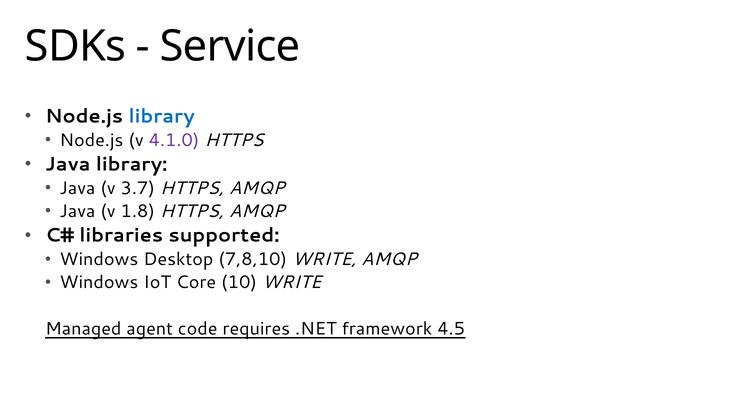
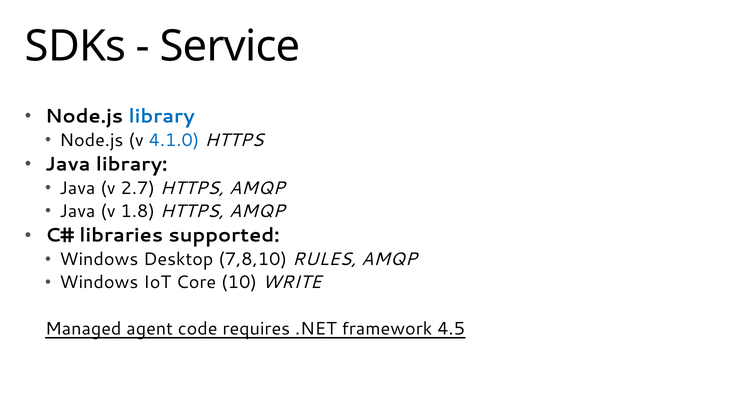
4.1.0 colour: purple -> blue (174, 140)
3.7: 3.7 -> 2.7 (138, 188)
7,8,10 WRITE: WRITE -> RULES (324, 259)
